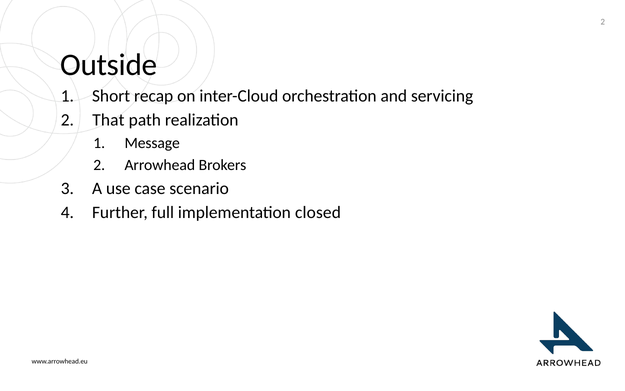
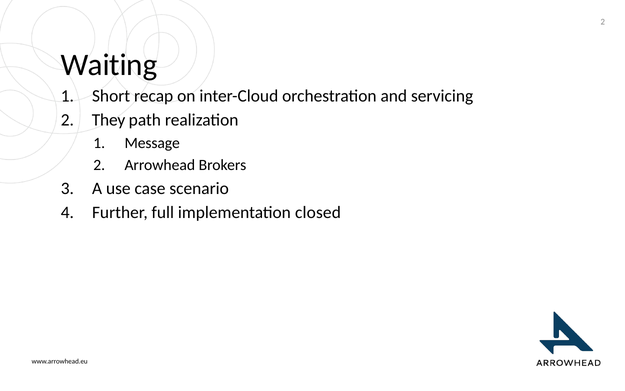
Outside: Outside -> Waiting (109, 65)
That: That -> They (109, 120)
